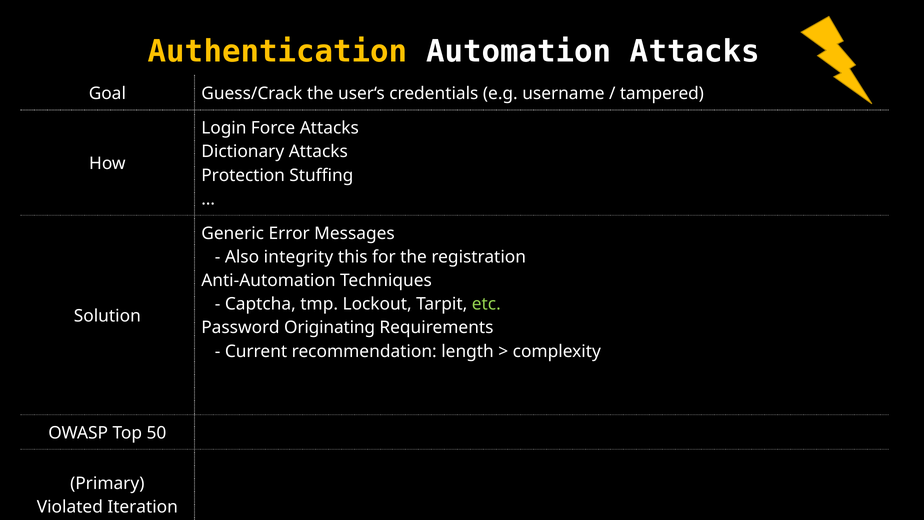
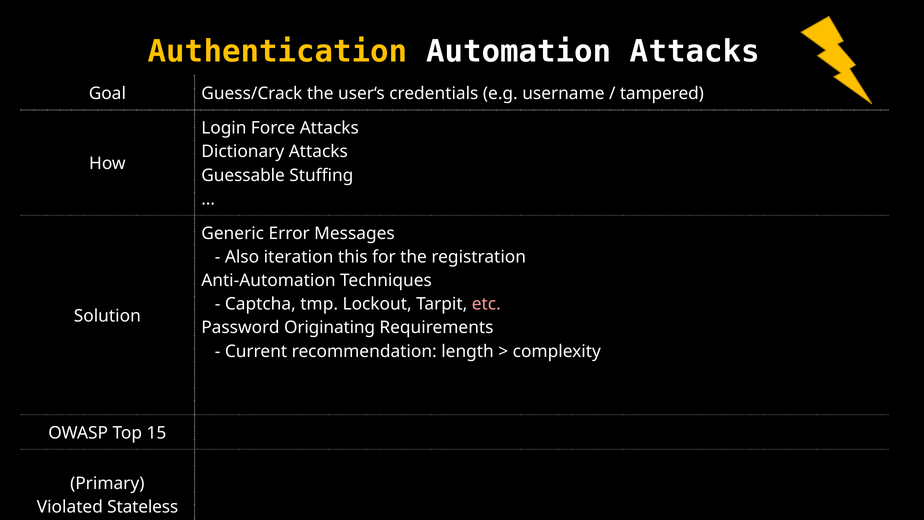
Protection: Protection -> Guessable (243, 175)
integrity: integrity -> iteration (299, 257)
etc colour: light green -> pink (486, 304)
50: 50 -> 15 (157, 433)
Iteration: Iteration -> Stateless (143, 507)
